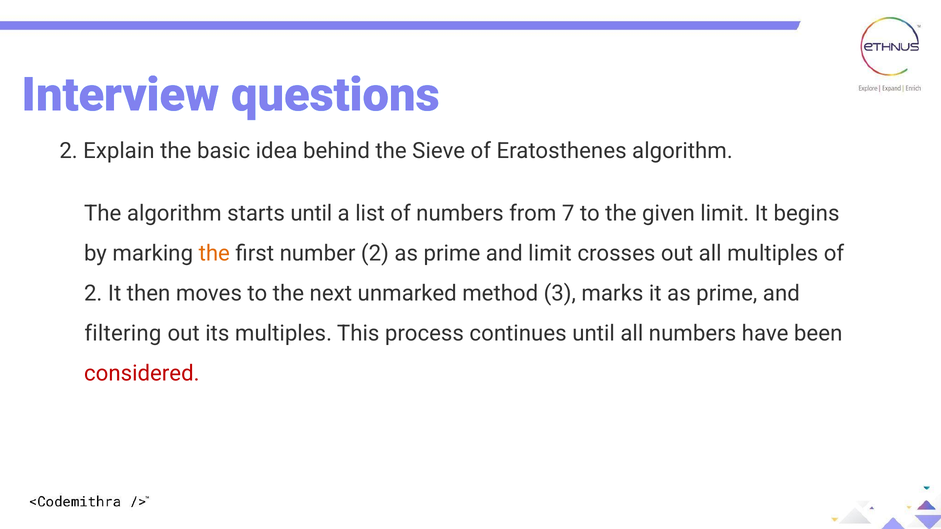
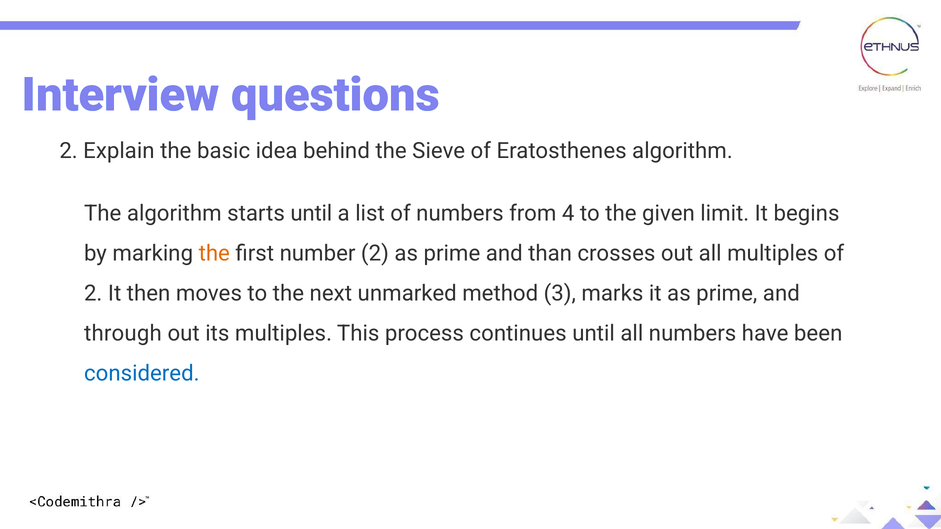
7: 7 -> 4 (568, 214)
and limit: limit -> than (550, 254)
filtering: filtering -> through (123, 334)
considered colour: red -> blue (142, 374)
